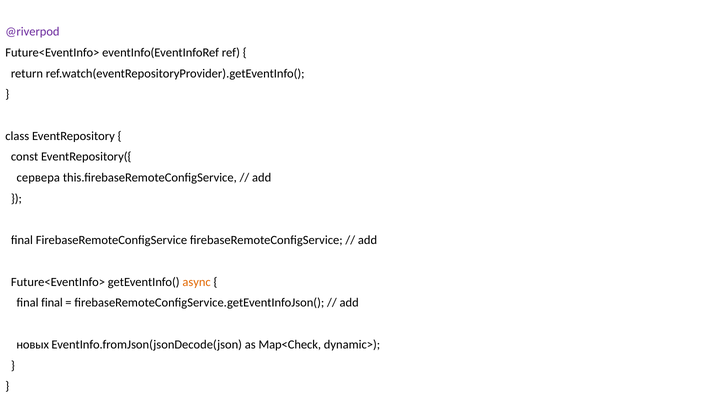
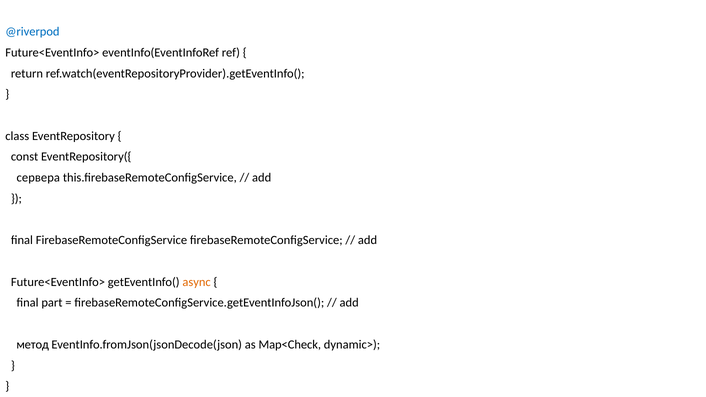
@riverpod colour: purple -> blue (32, 32)
final final: final -> part (52, 303)
новых: новых -> метод (33, 345)
